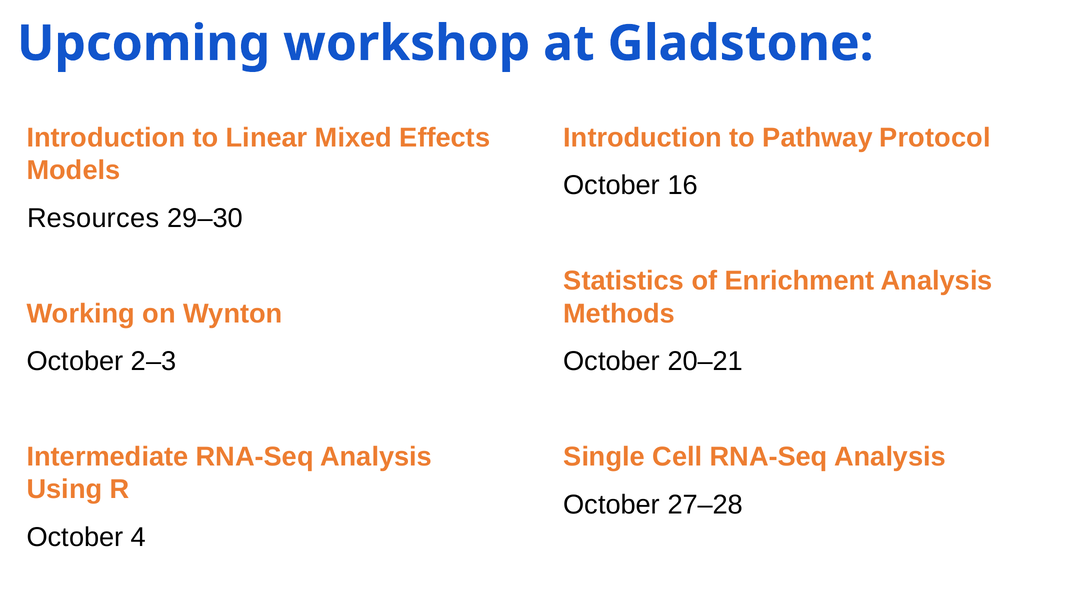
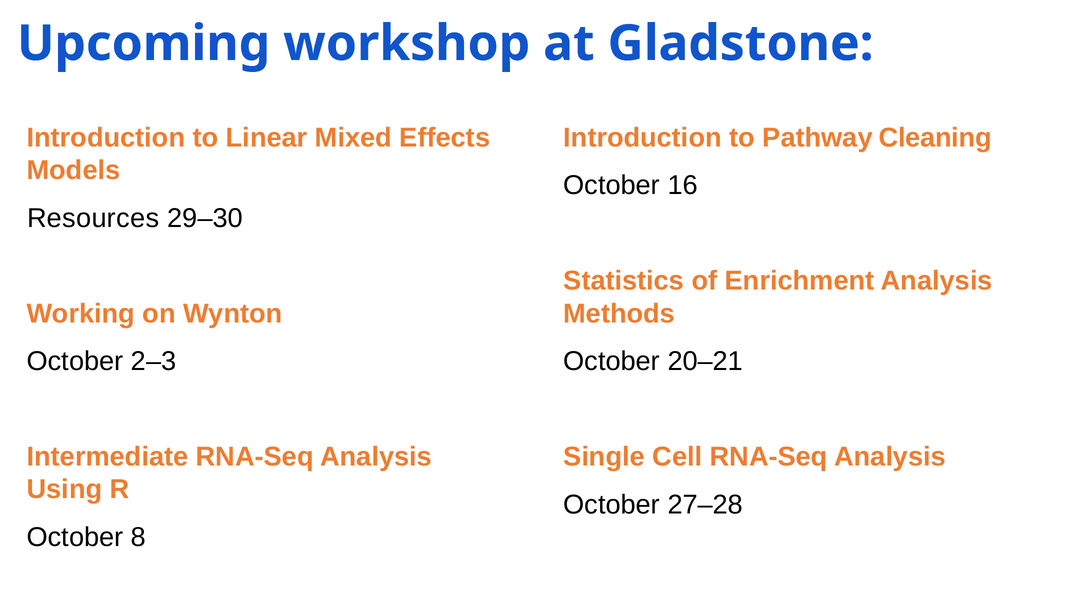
Protocol: Protocol -> Cleaning (935, 138)
4: 4 -> 8 (138, 537)
